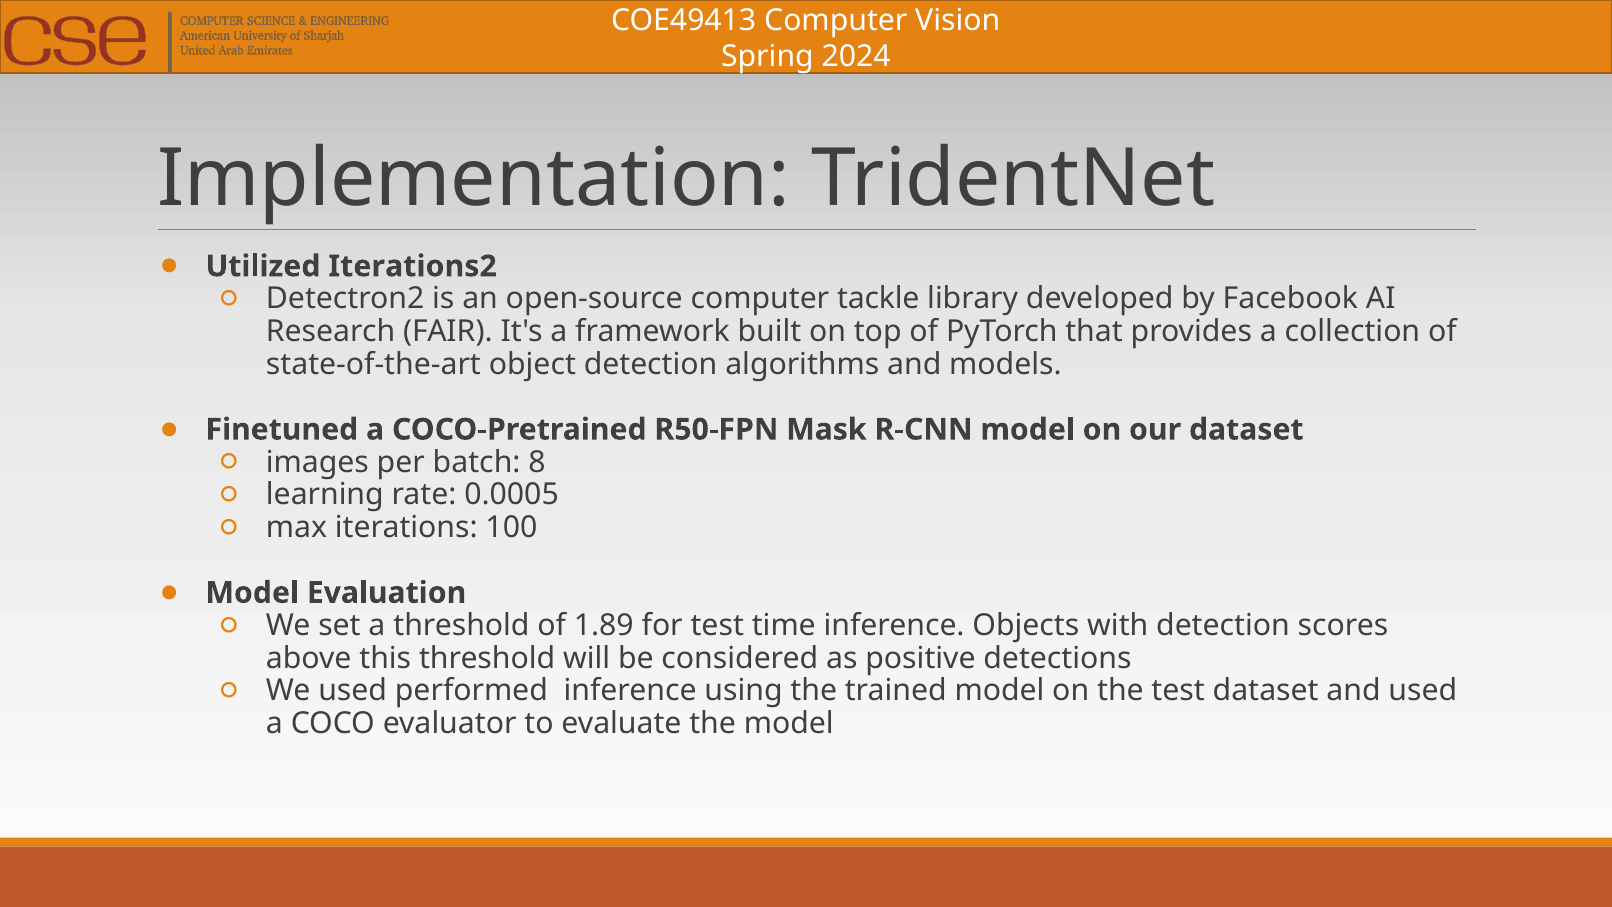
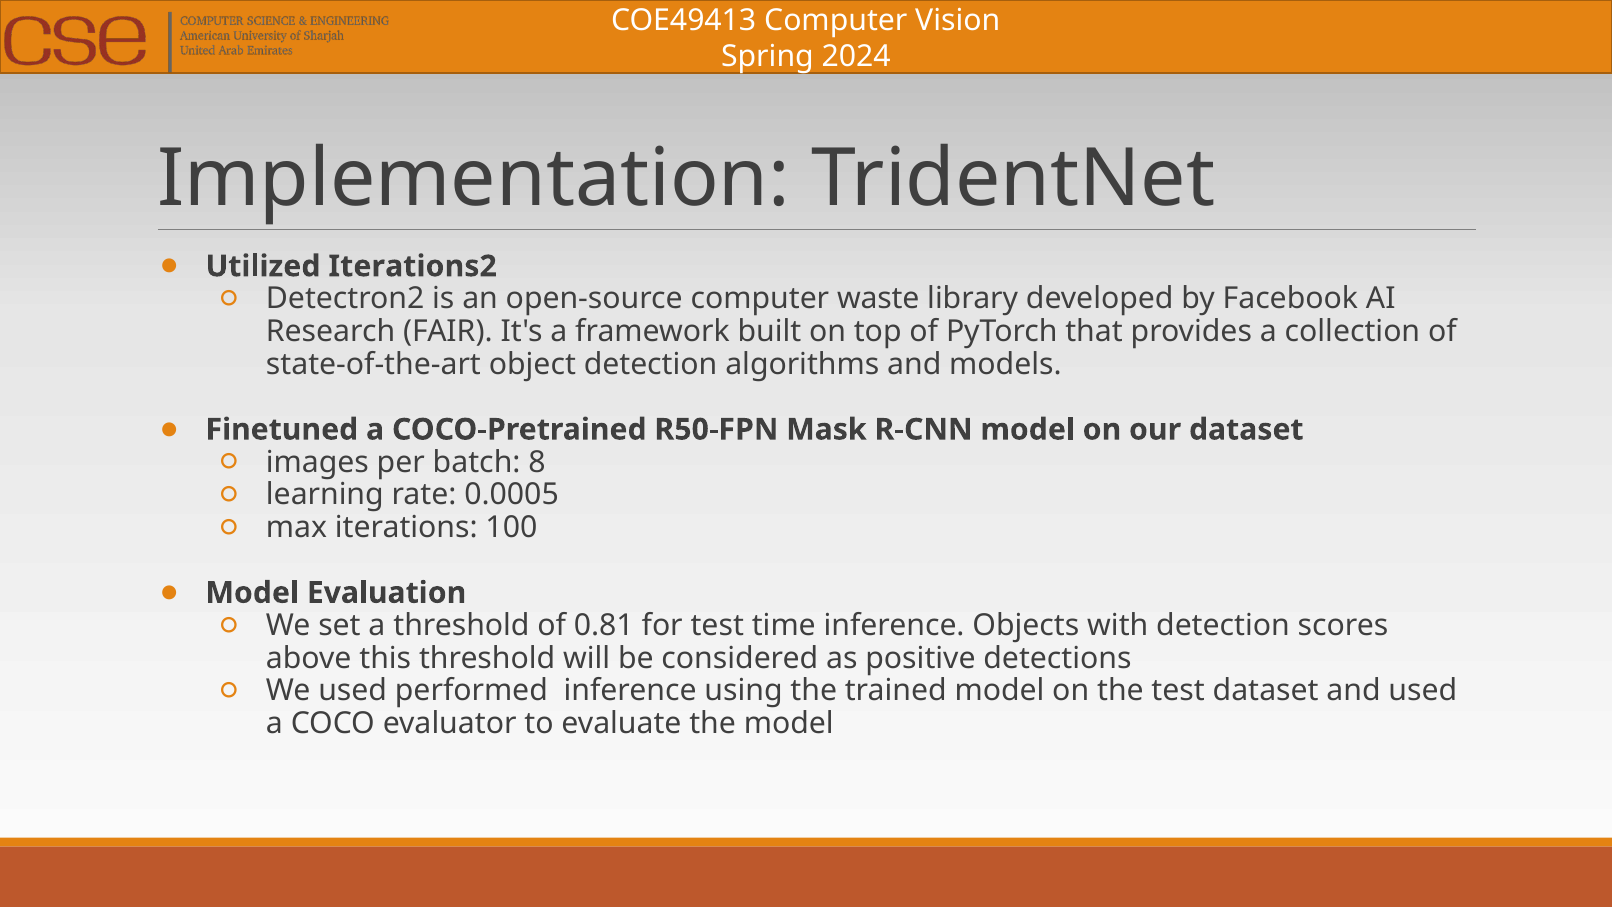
tackle: tackle -> waste (878, 299)
1.89: 1.89 -> 0.81 (604, 625)
